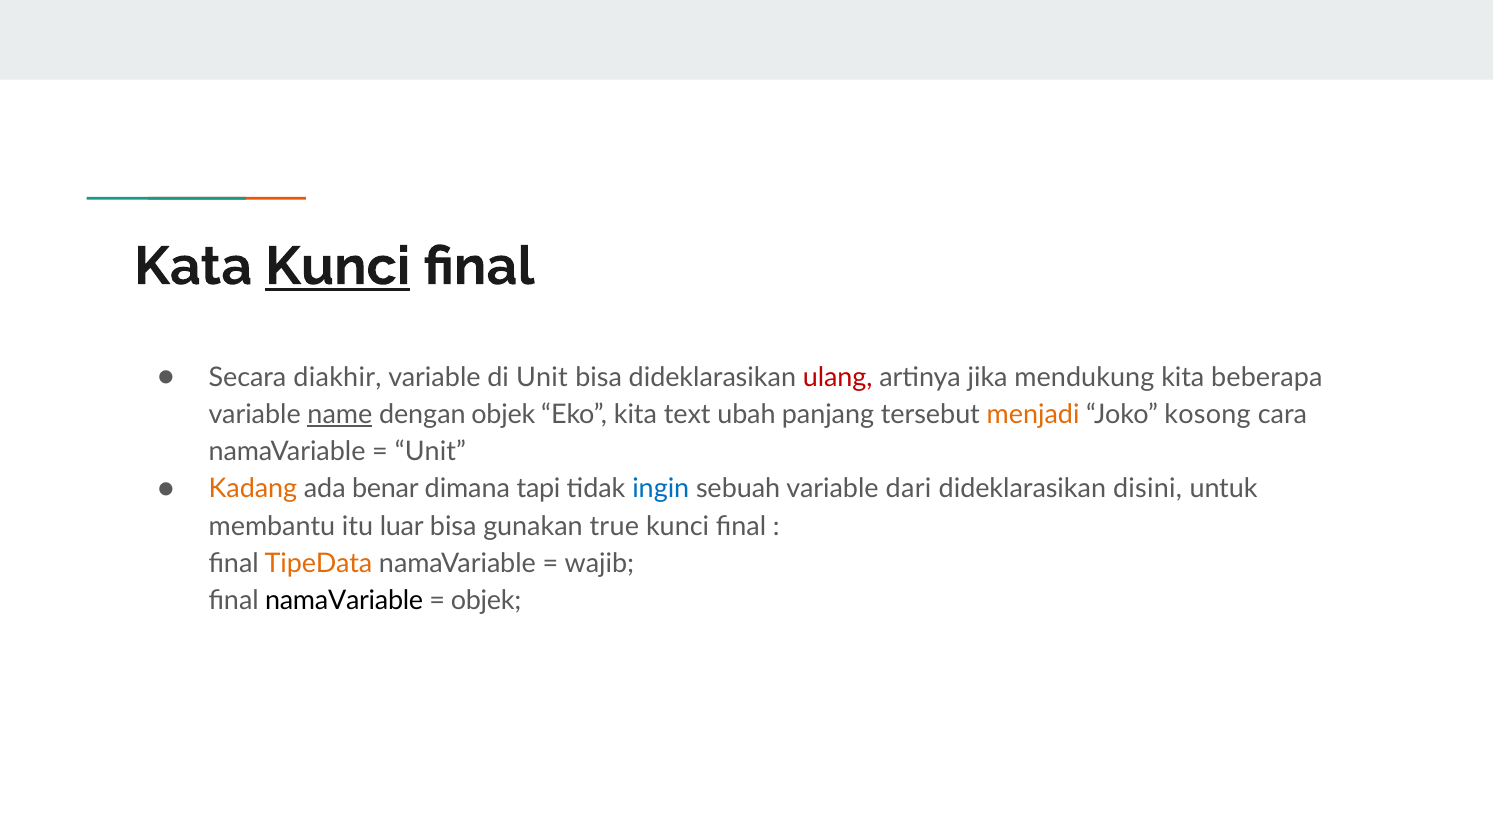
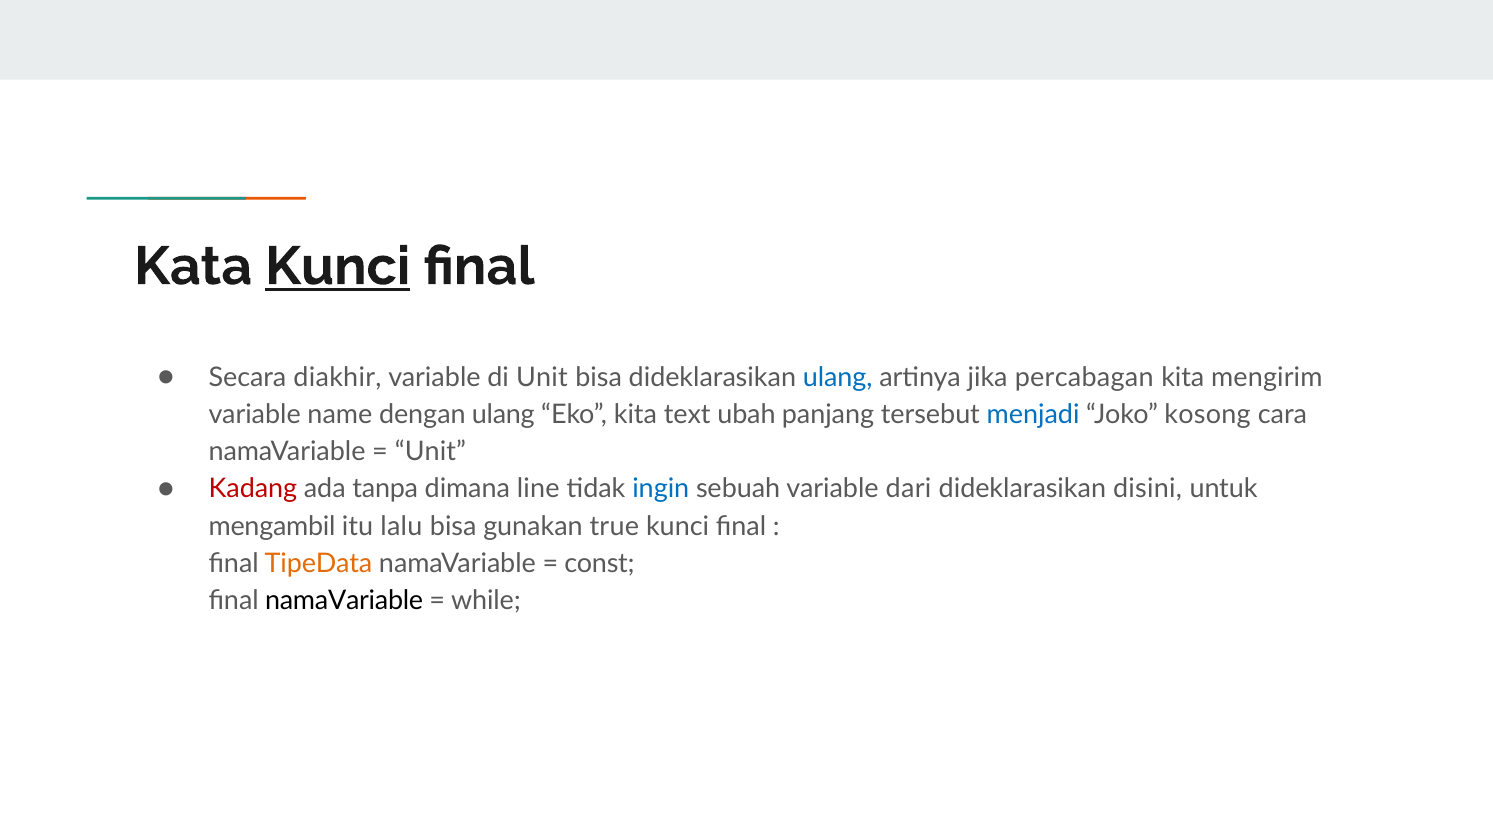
ulang colour: red -> blue (838, 377)
mendukung: mendukung -> percabagan (1084, 377)
beberapa: beberapa -> mengirim (1267, 377)
name underline: present -> none (340, 414)
dengan objek: objek -> ulang (503, 414)
menjadi colour: orange -> blue (1033, 414)
Kadang colour: orange -> red (253, 489)
benar: benar -> tanpa (385, 489)
tapi: tapi -> line (538, 489)
membantu: membantu -> mengambil (272, 526)
luar: luar -> lalu (401, 526)
wajib: wajib -> const (599, 563)
objek: objek -> while (486, 601)
